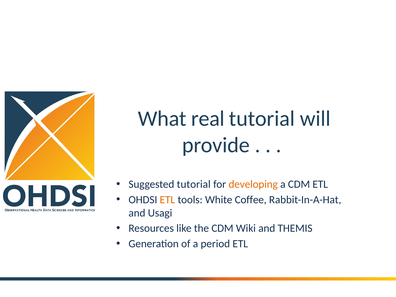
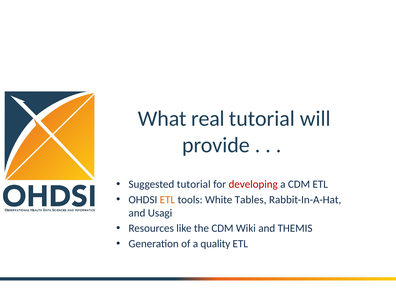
developing colour: orange -> red (253, 184)
Coffee: Coffee -> Tables (251, 200)
period: period -> quality (215, 244)
